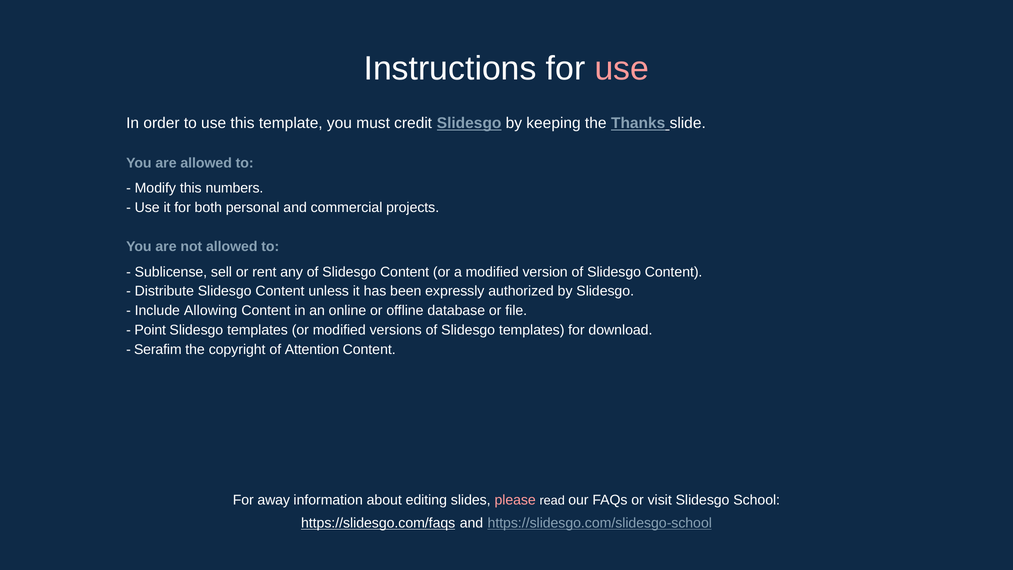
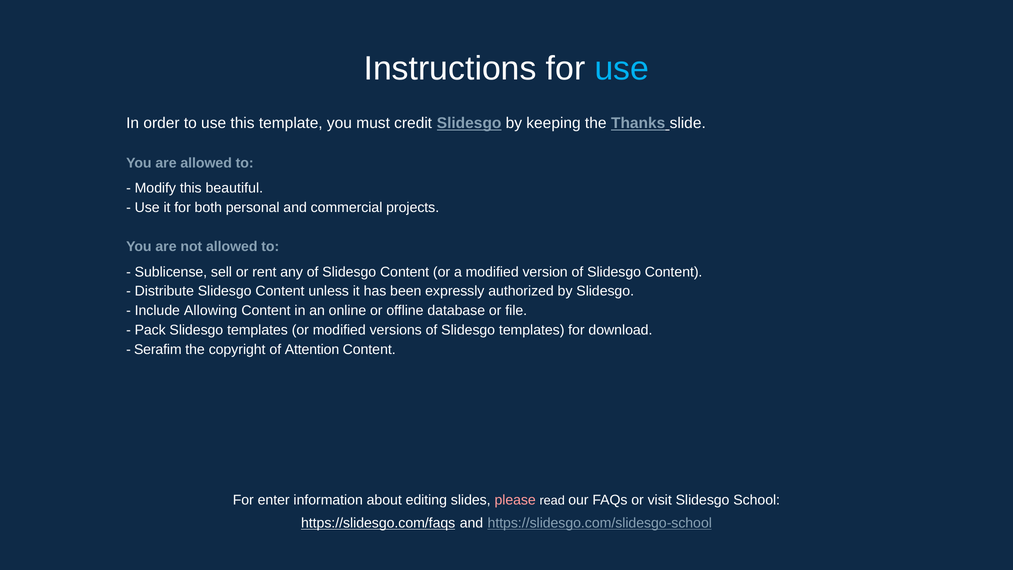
use colour: pink -> light blue (622, 69)
numbers: numbers -> beautiful (234, 188)
Point: Point -> Pack (150, 330)
away: away -> enter (274, 500)
